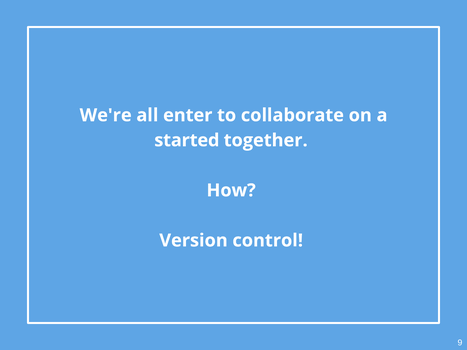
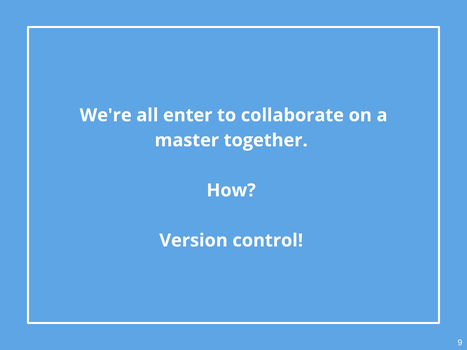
started: started -> master (187, 140)
